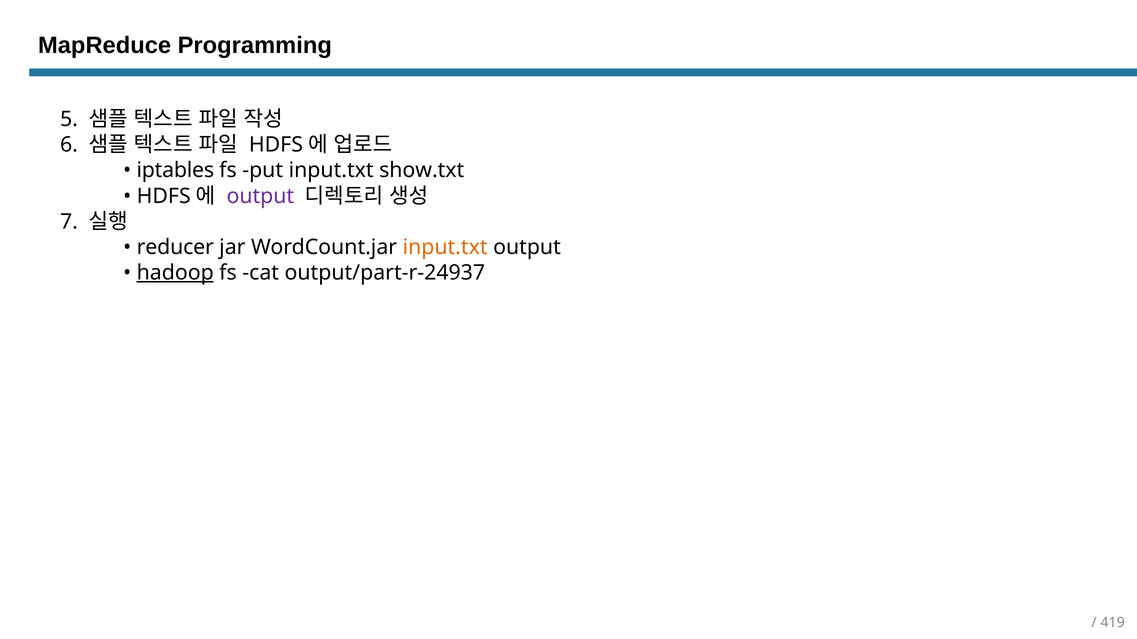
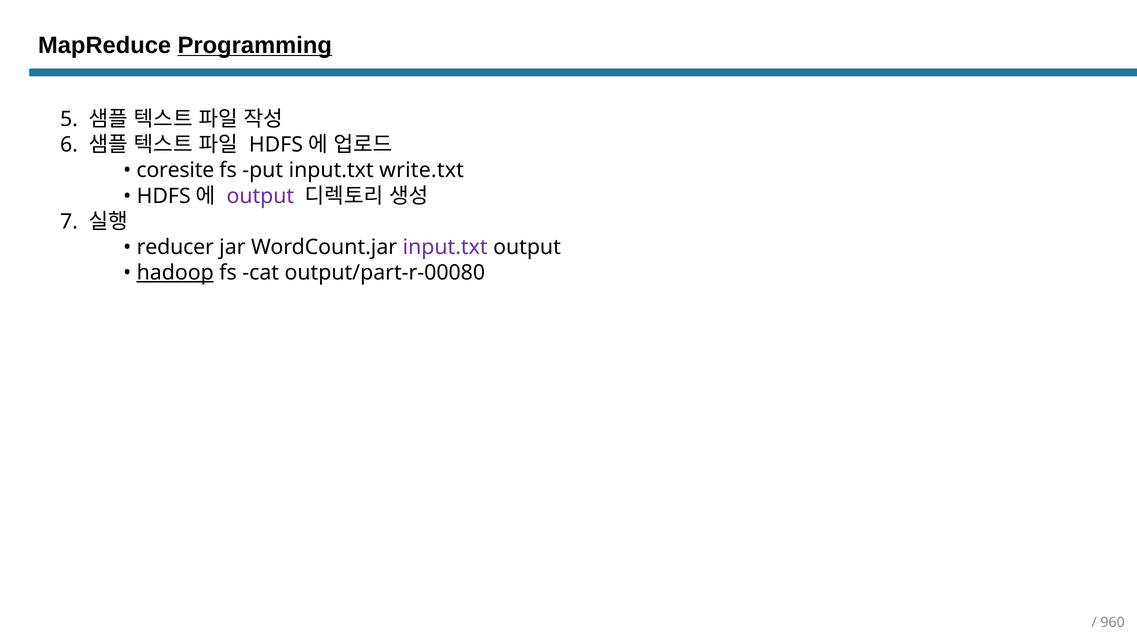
Programming underline: none -> present (255, 45)
iptables: iptables -> coresite (175, 171)
show.txt: show.txt -> write.txt (422, 171)
input.txt colour: orange -> purple (445, 247)
output/part-r-24937: output/part-r-24937 -> output/part-r-00080 (385, 273)
419: 419 -> 960 (1113, 623)
